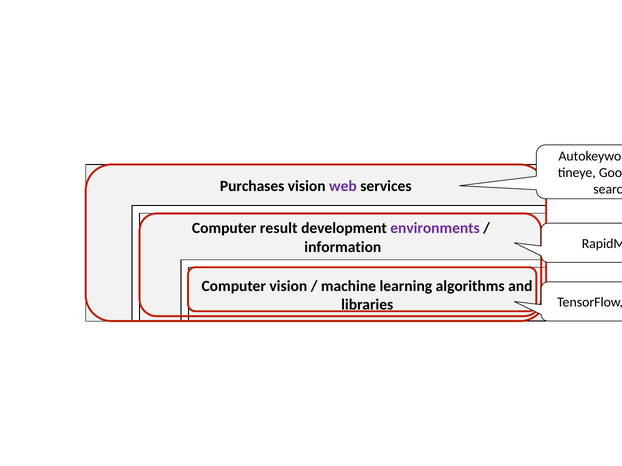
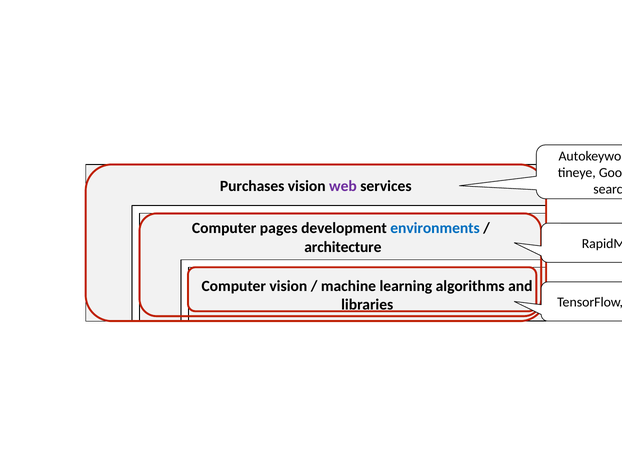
result: result -> pages (279, 229)
environments colour: purple -> blue (435, 229)
information: information -> architecture (343, 247)
